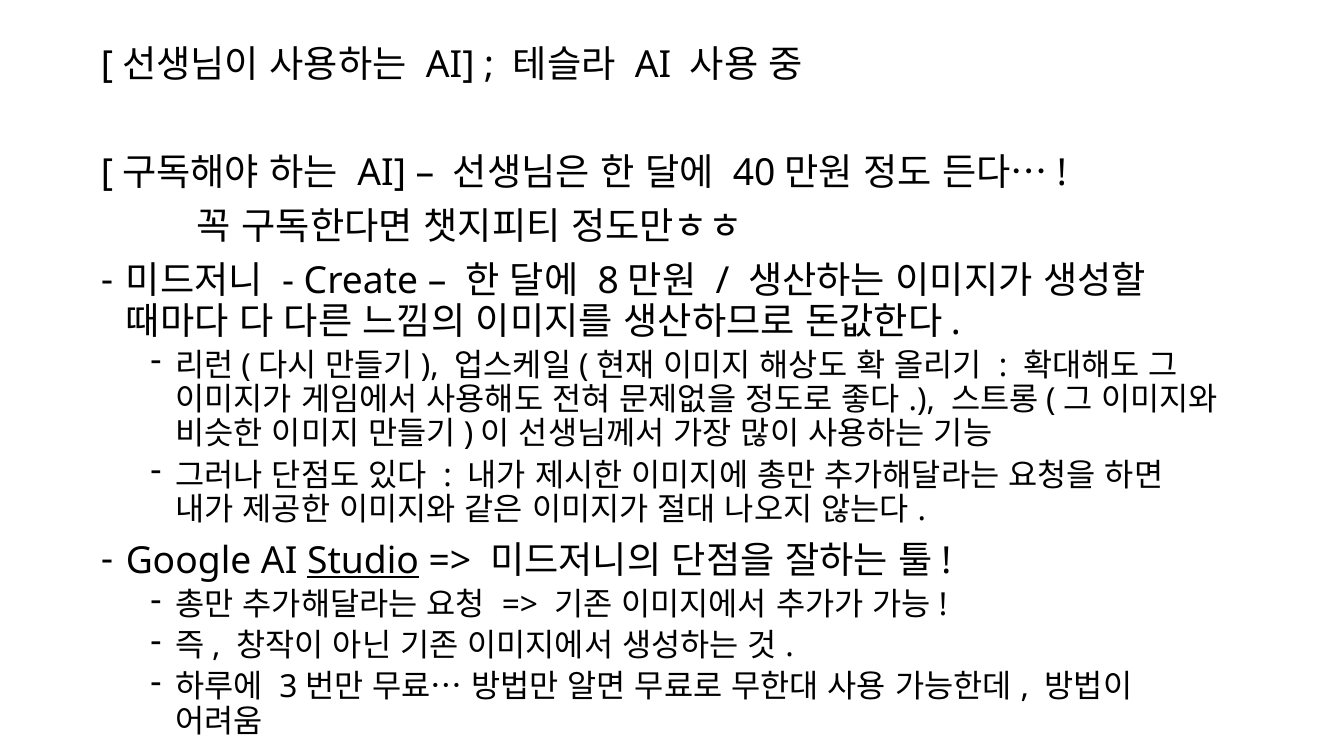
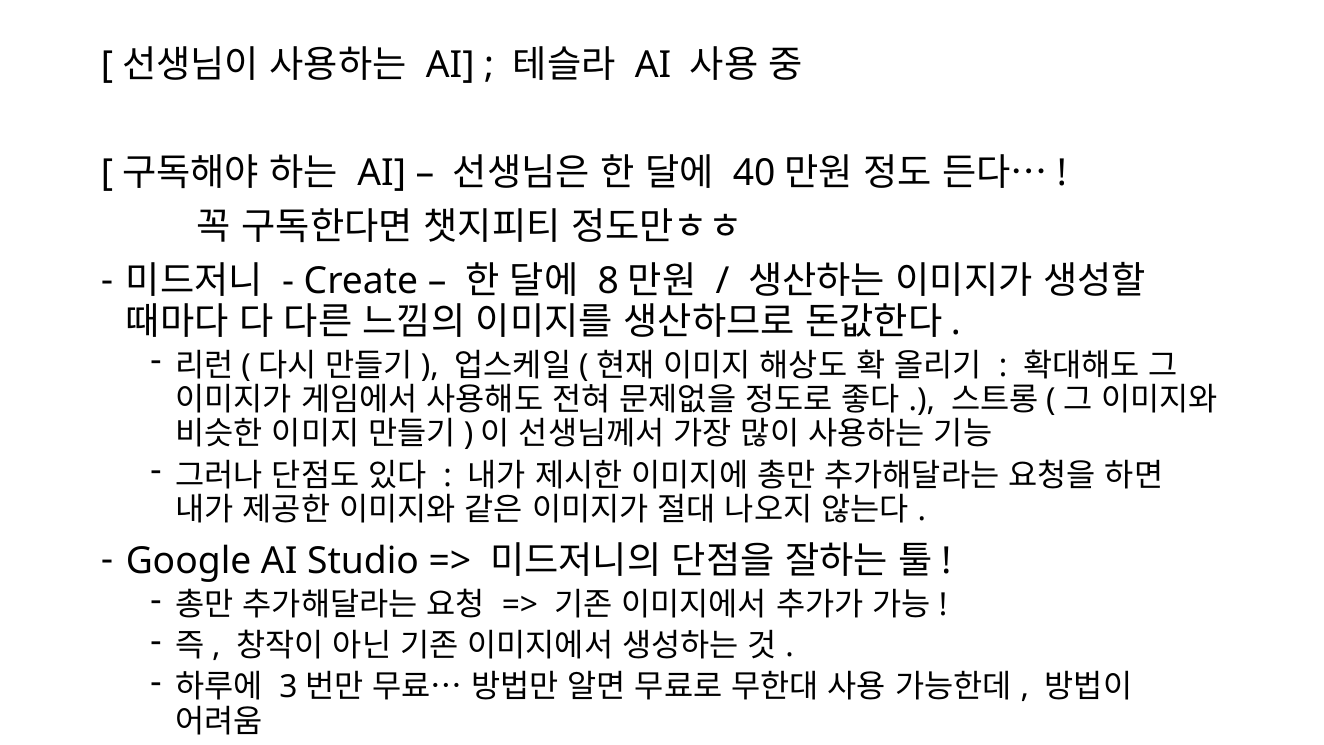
Studio underline: present -> none (363, 561)
